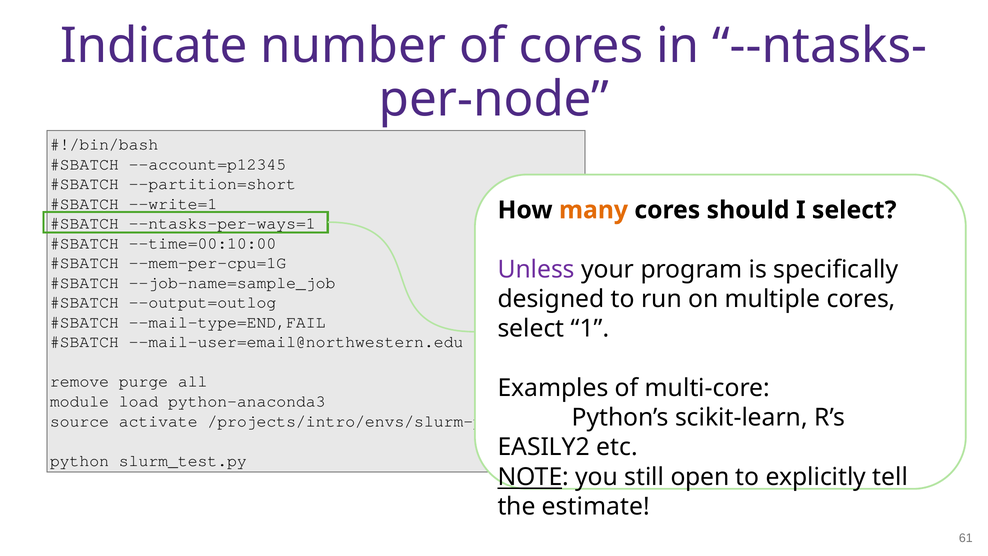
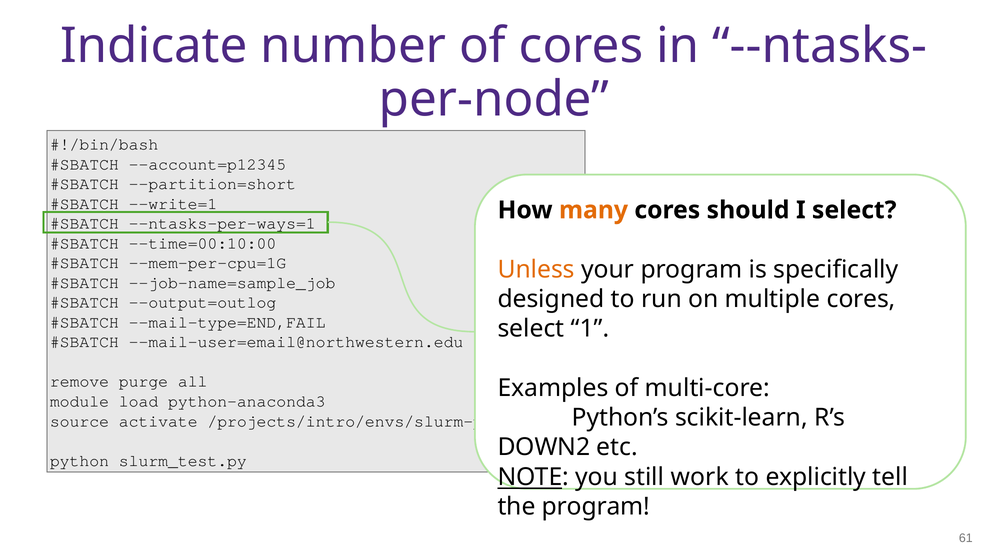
Unless colour: purple -> orange (536, 269)
EASILY2: EASILY2 -> DOWN2 (544, 447)
open: open -> work (700, 477)
the estimate: estimate -> program (596, 506)
